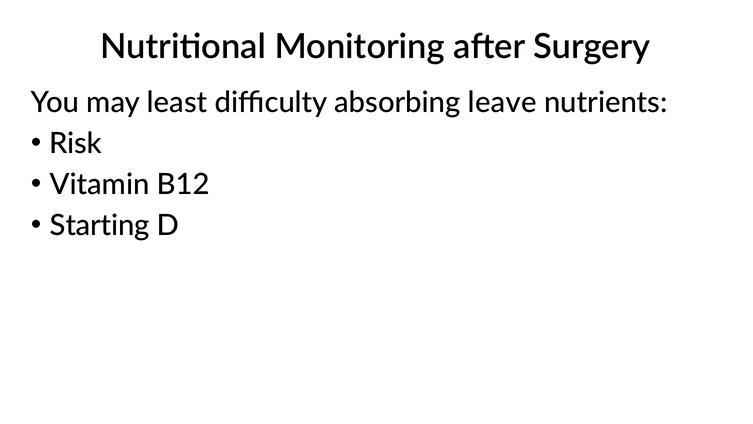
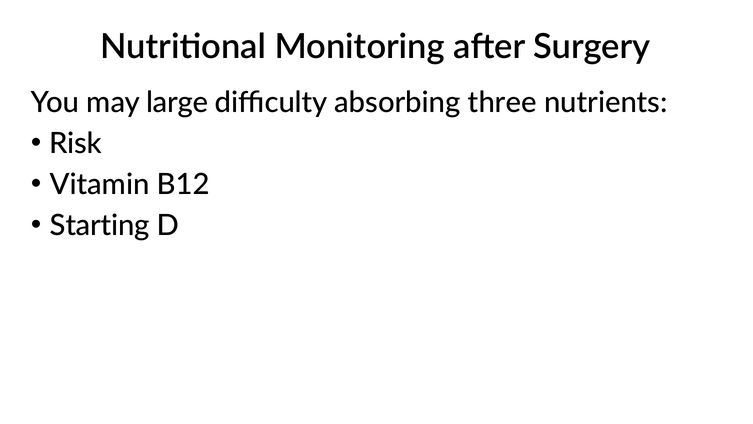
least: least -> large (177, 102)
leave: leave -> three (502, 102)
